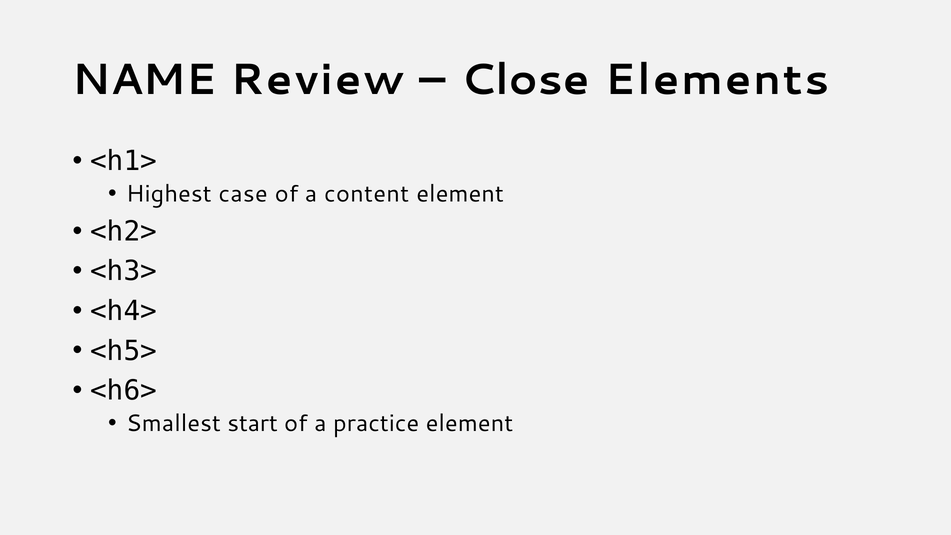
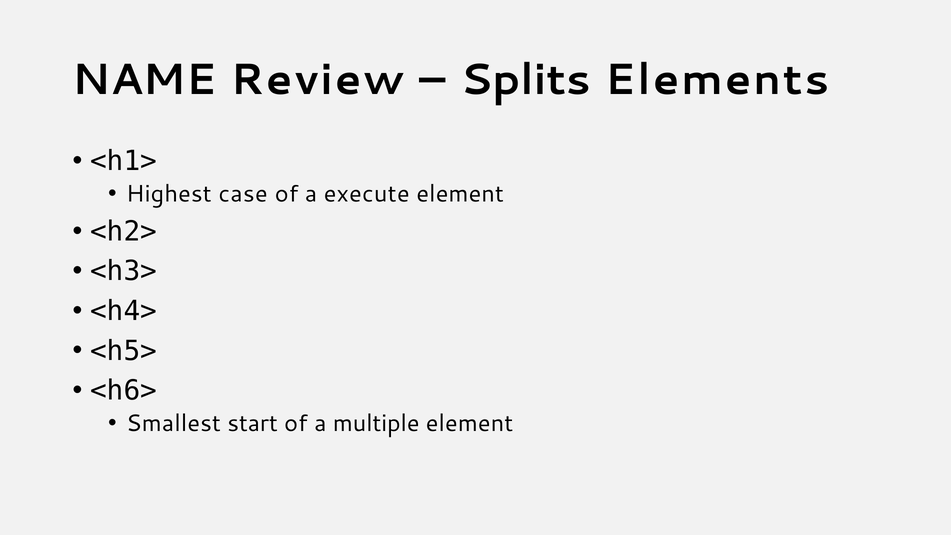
Close: Close -> Splits (526, 80)
content: content -> execute (367, 194)
practice: practice -> multiple (376, 423)
